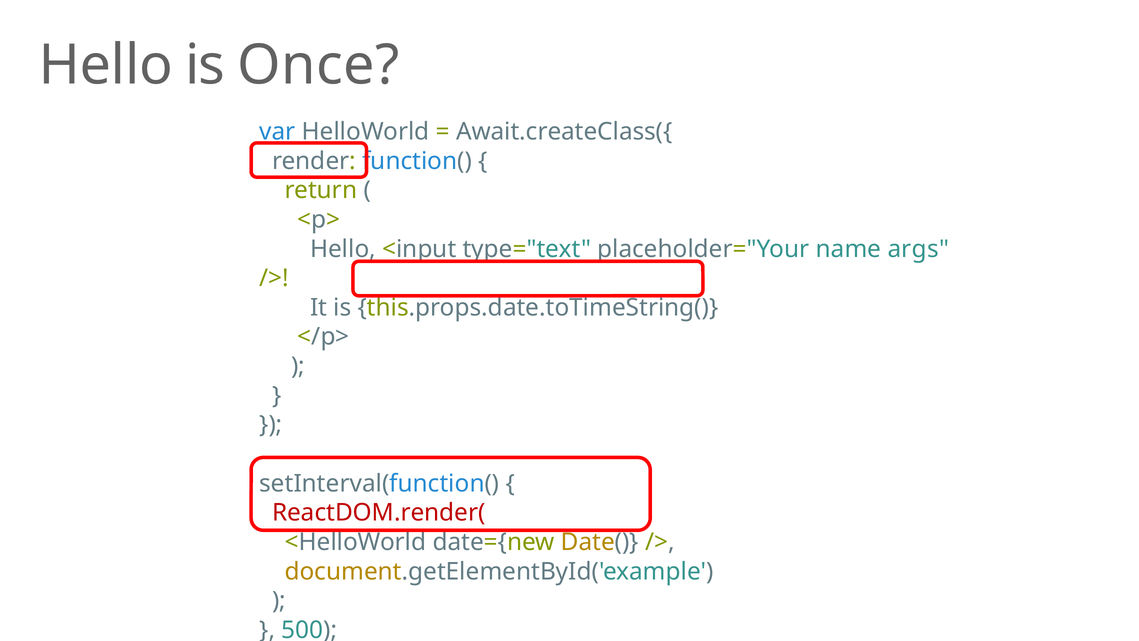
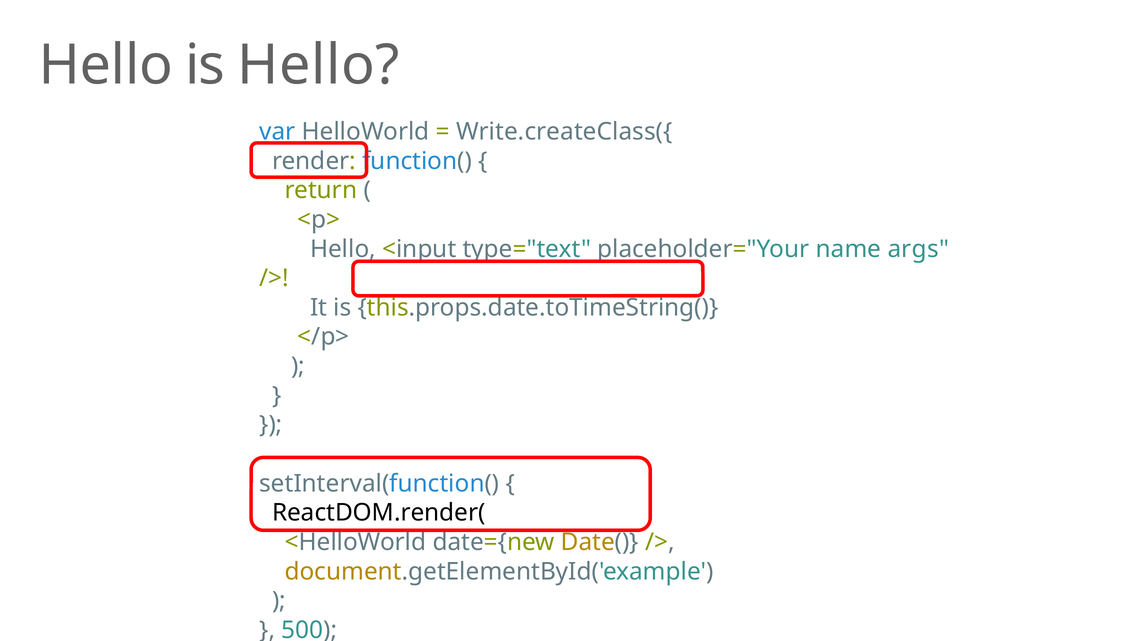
is Once: Once -> Hello (318, 65)
Await.createClass({: Await.createClass({ -> Write.createClass({ (564, 132)
ReactDOM.render( colour: red -> black (379, 513)
